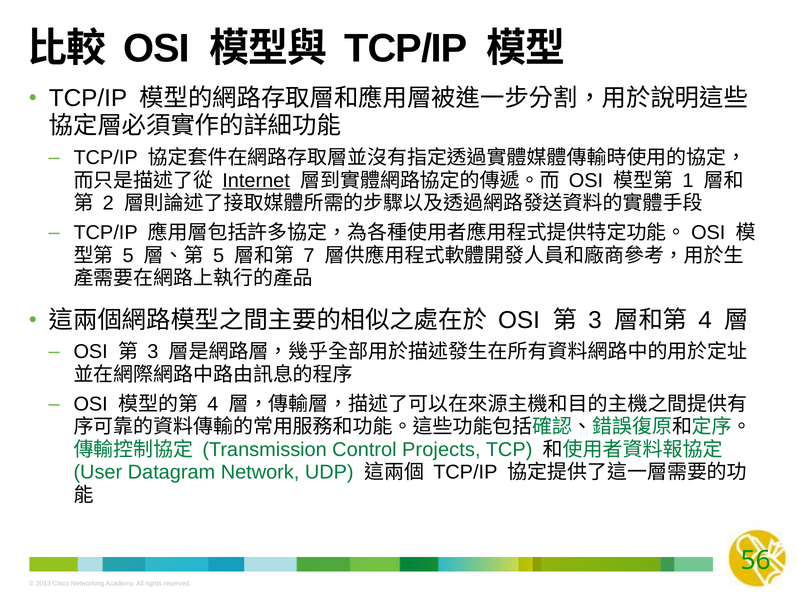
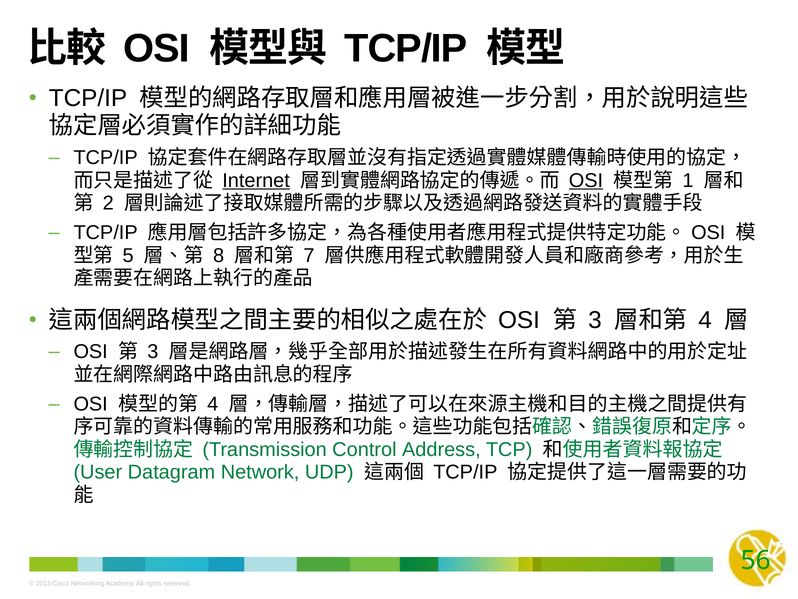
OSI underline: none -> present (586, 180)
5: 5 -> 8 (219, 255)
Projects: Projects -> Address (441, 449)
